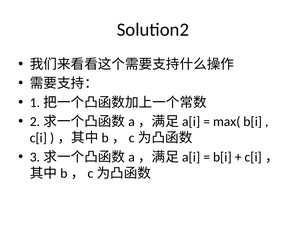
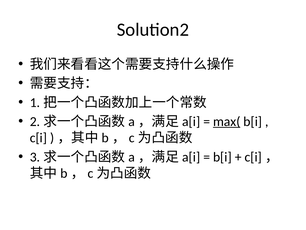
max( underline: none -> present (227, 121)
